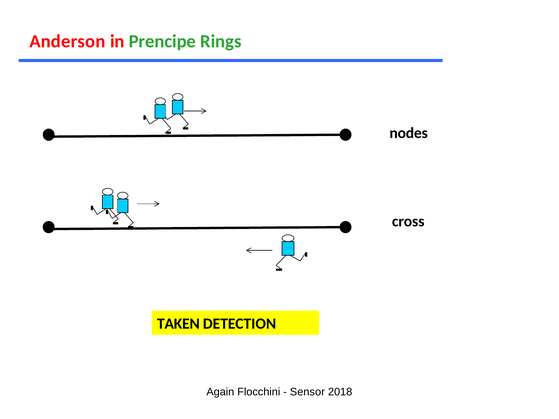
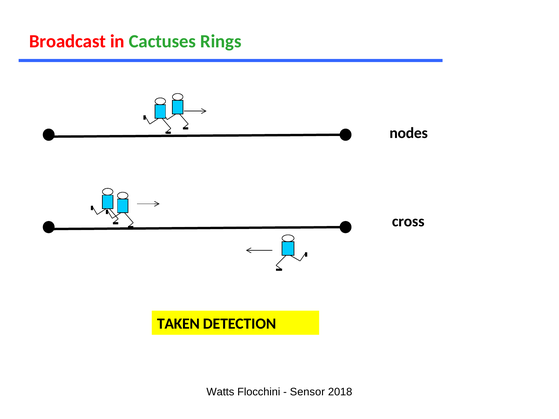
Anderson: Anderson -> Broadcast (67, 41)
Prencipe: Prencipe -> Cactuses (162, 41)
Again: Again -> Watts (220, 392)
